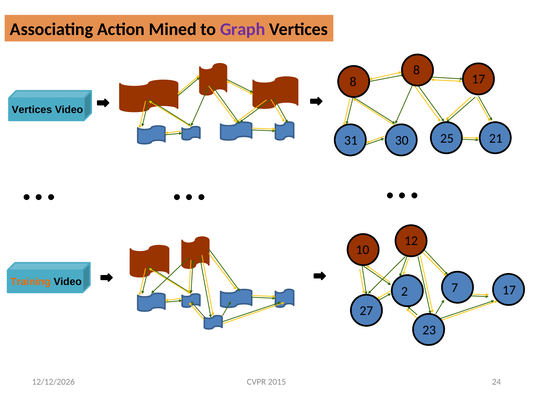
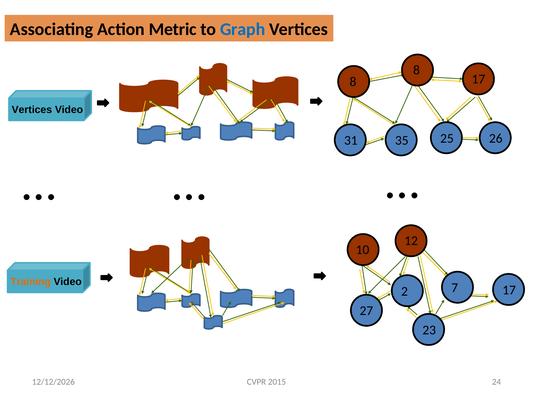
Mined: Mined -> Metric (173, 29)
Graph colour: purple -> blue (243, 29)
30: 30 -> 35 (402, 140)
21: 21 -> 26 (496, 138)
